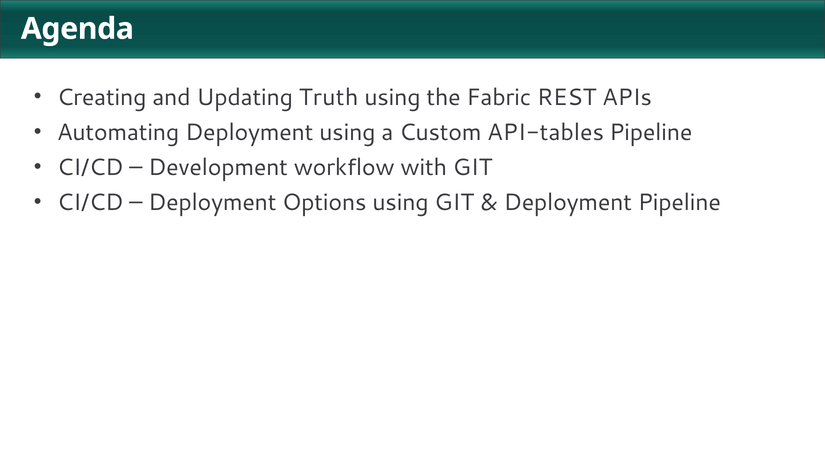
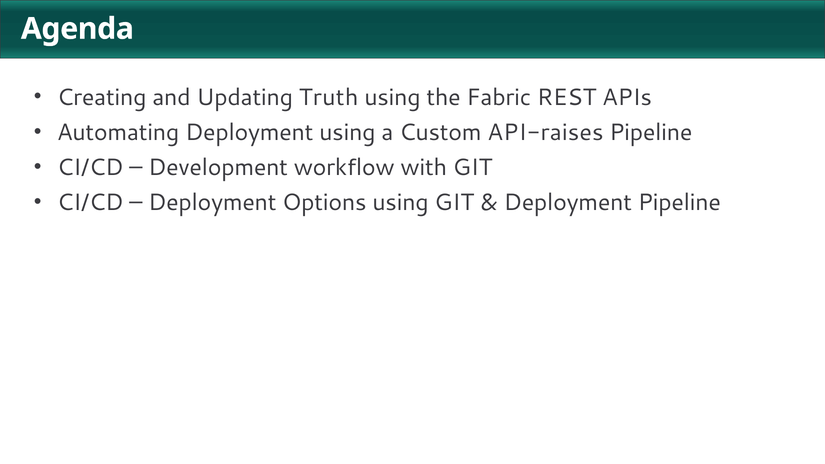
API-tables: API-tables -> API-raises (545, 132)
